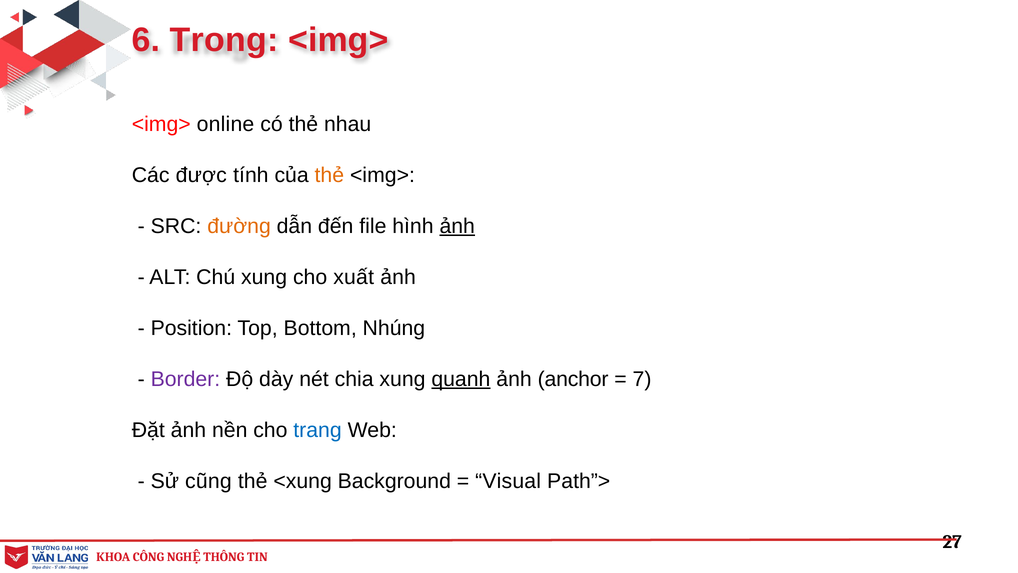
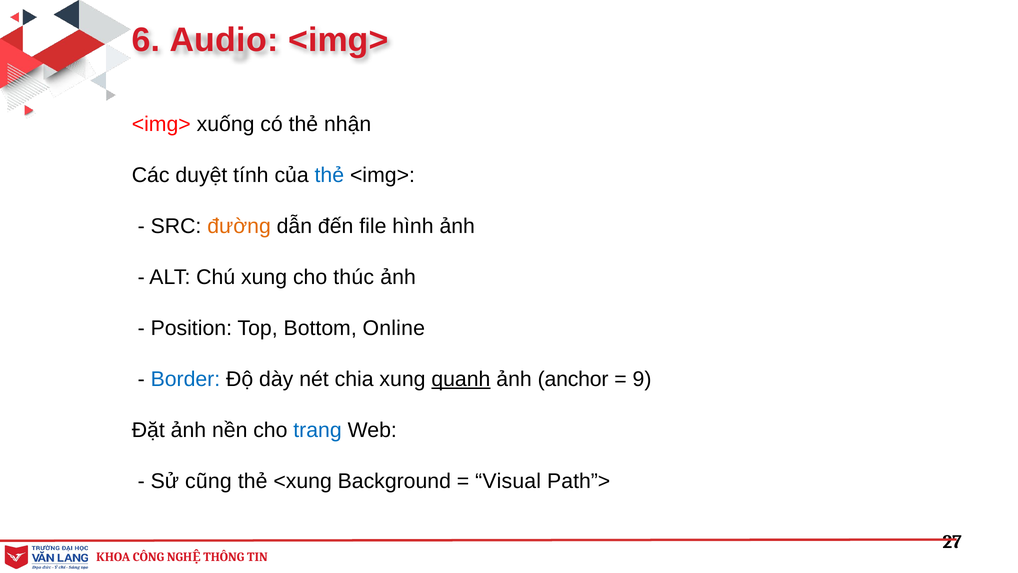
Trong: Trong -> Audio (224, 40)
online: online -> xuống (226, 124)
nhau: nhau -> nhận (348, 124)
được: được -> duyệt (201, 175)
thẻ colour: orange -> blue (329, 175)
ảnh underline: present -> none (457, 226)
xuất: xuất -> thúc (354, 277)
Nhúng: Nhúng -> Online (394, 328)
Border colour: purple -> blue (185, 379)
7: 7 -> 9 (642, 379)
